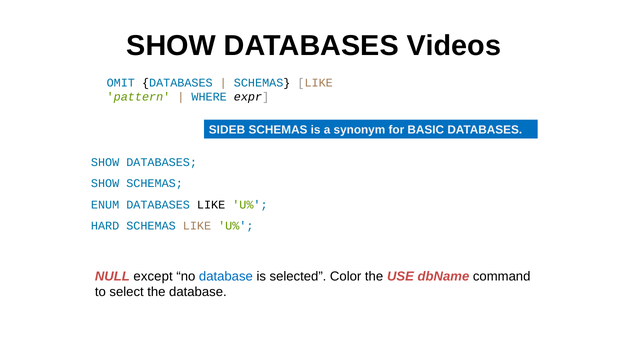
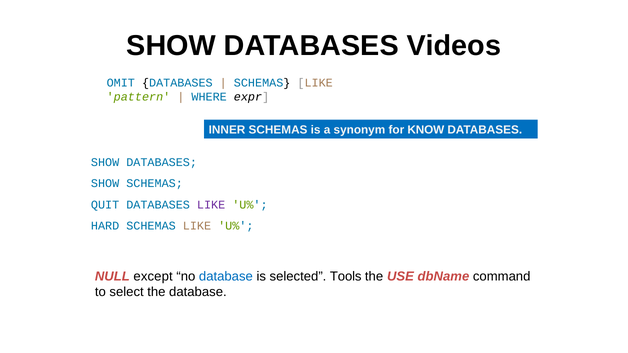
SIDEB: SIDEB -> INNER (227, 130)
BASIC: BASIC -> KNOW (426, 130)
ENUM: ENUM -> QUIT (105, 205)
LIKE colour: black -> purple (211, 205)
Color: Color -> Tools (346, 276)
